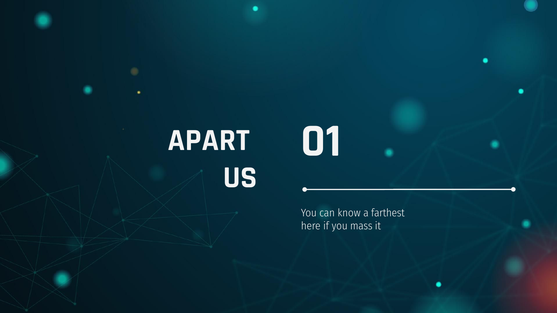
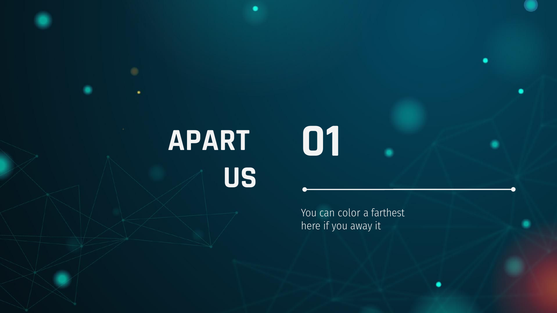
know: know -> color (349, 213)
mass: mass -> away (361, 226)
